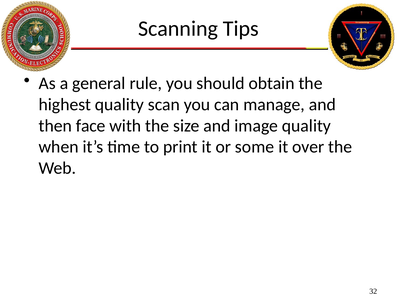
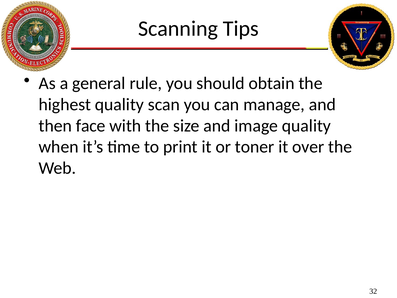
some: some -> toner (255, 147)
